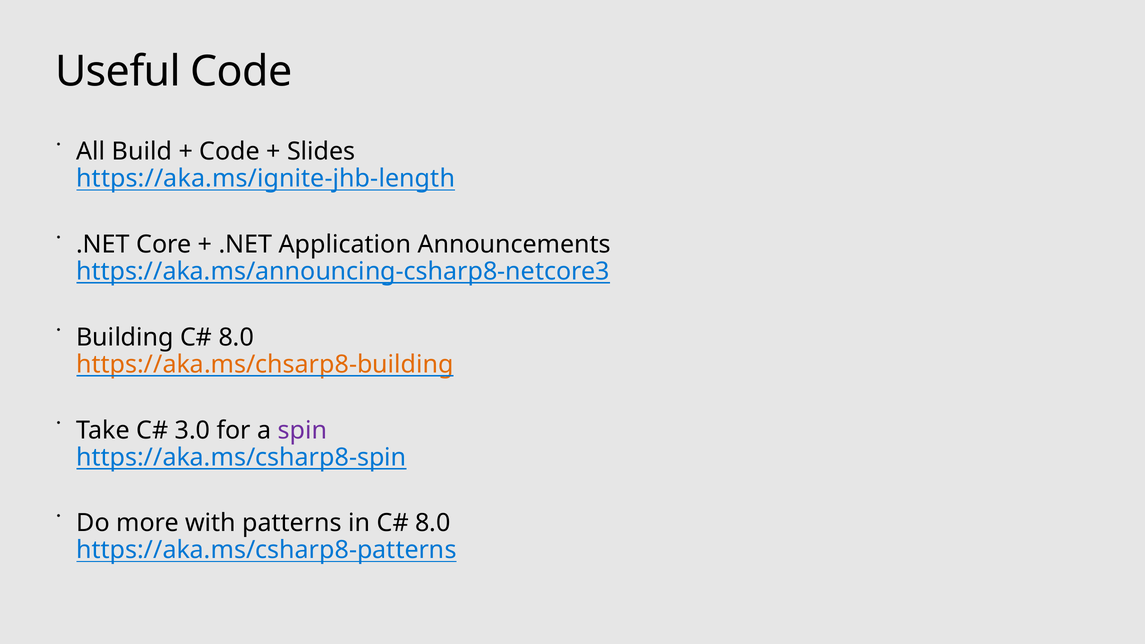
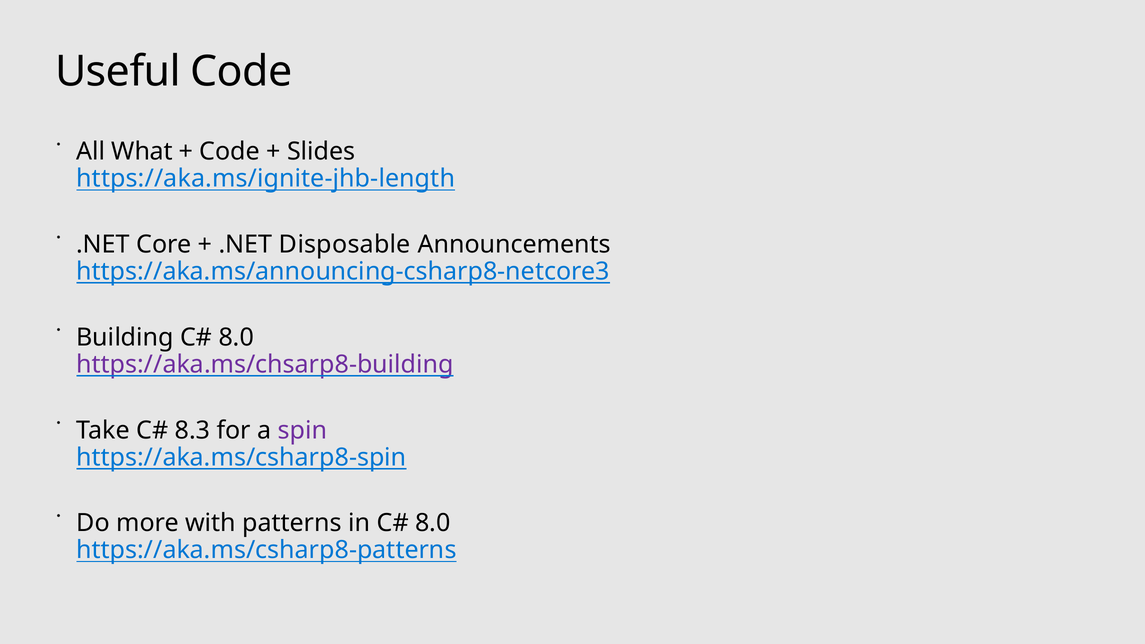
Build: Build -> What (142, 152)
Application: Application -> Disposable (345, 244)
https://aka.ms/chsarp8-building colour: orange -> purple (265, 364)
3.0: 3.0 -> 8.3 (192, 430)
